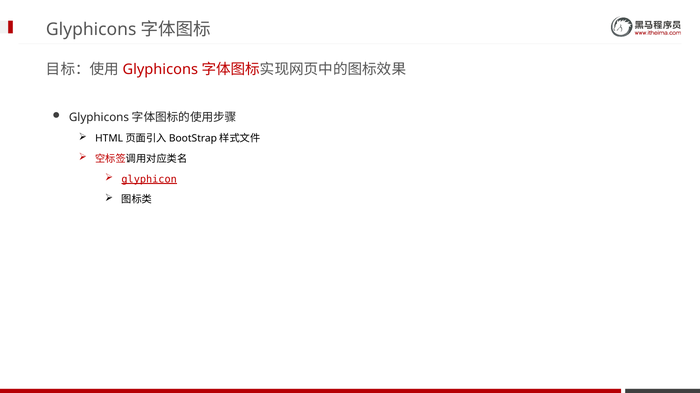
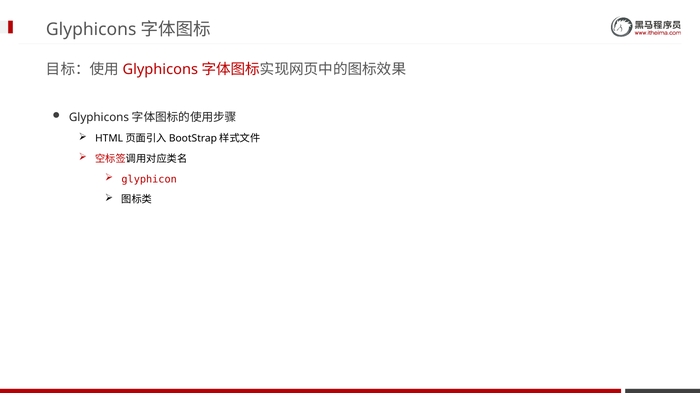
glyphicon underline: present -> none (149, 179)
